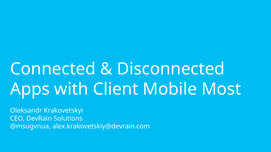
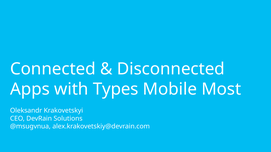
Client: Client -> Types (116, 89)
